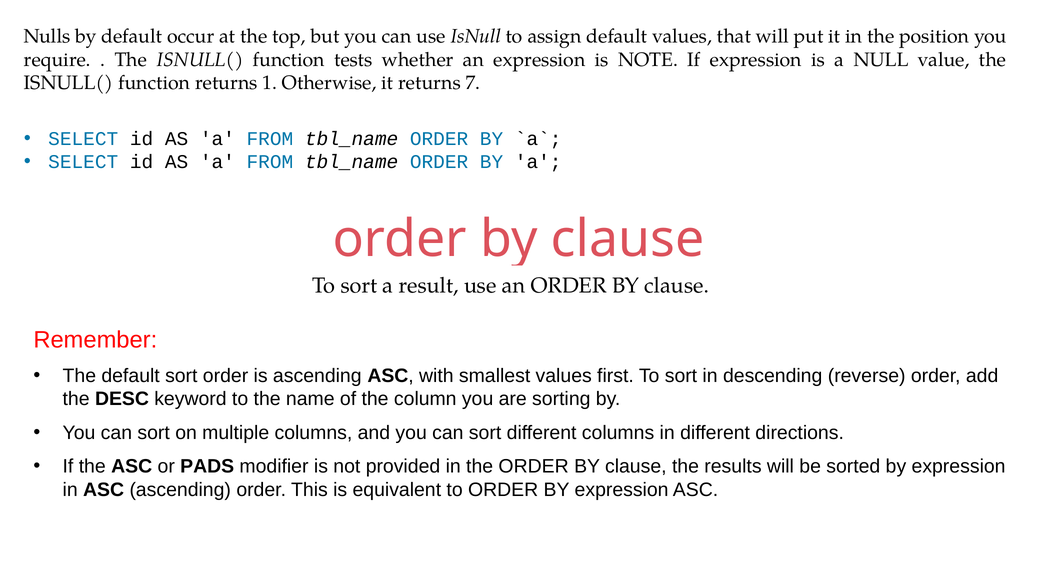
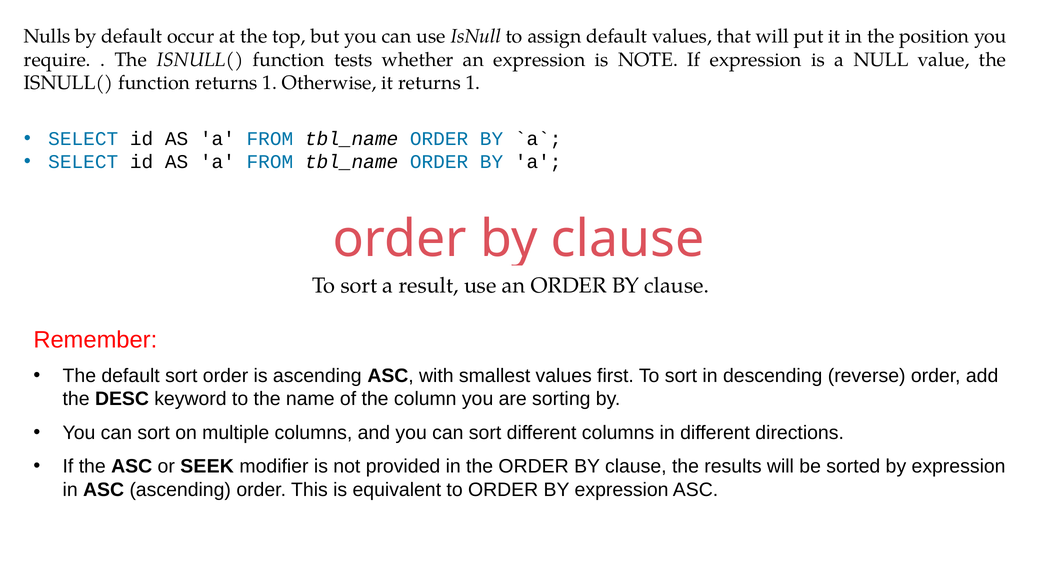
it returns 7: 7 -> 1 (473, 83)
PADS: PADS -> SEEK (207, 467)
